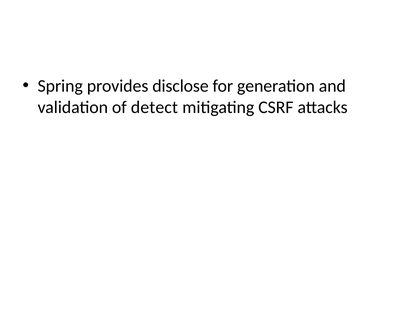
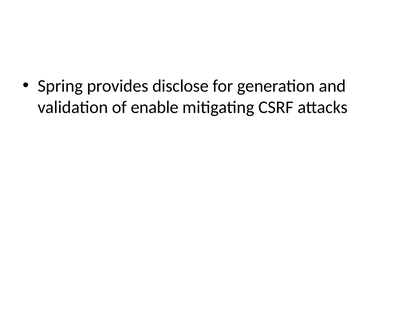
detect: detect -> enable (155, 107)
